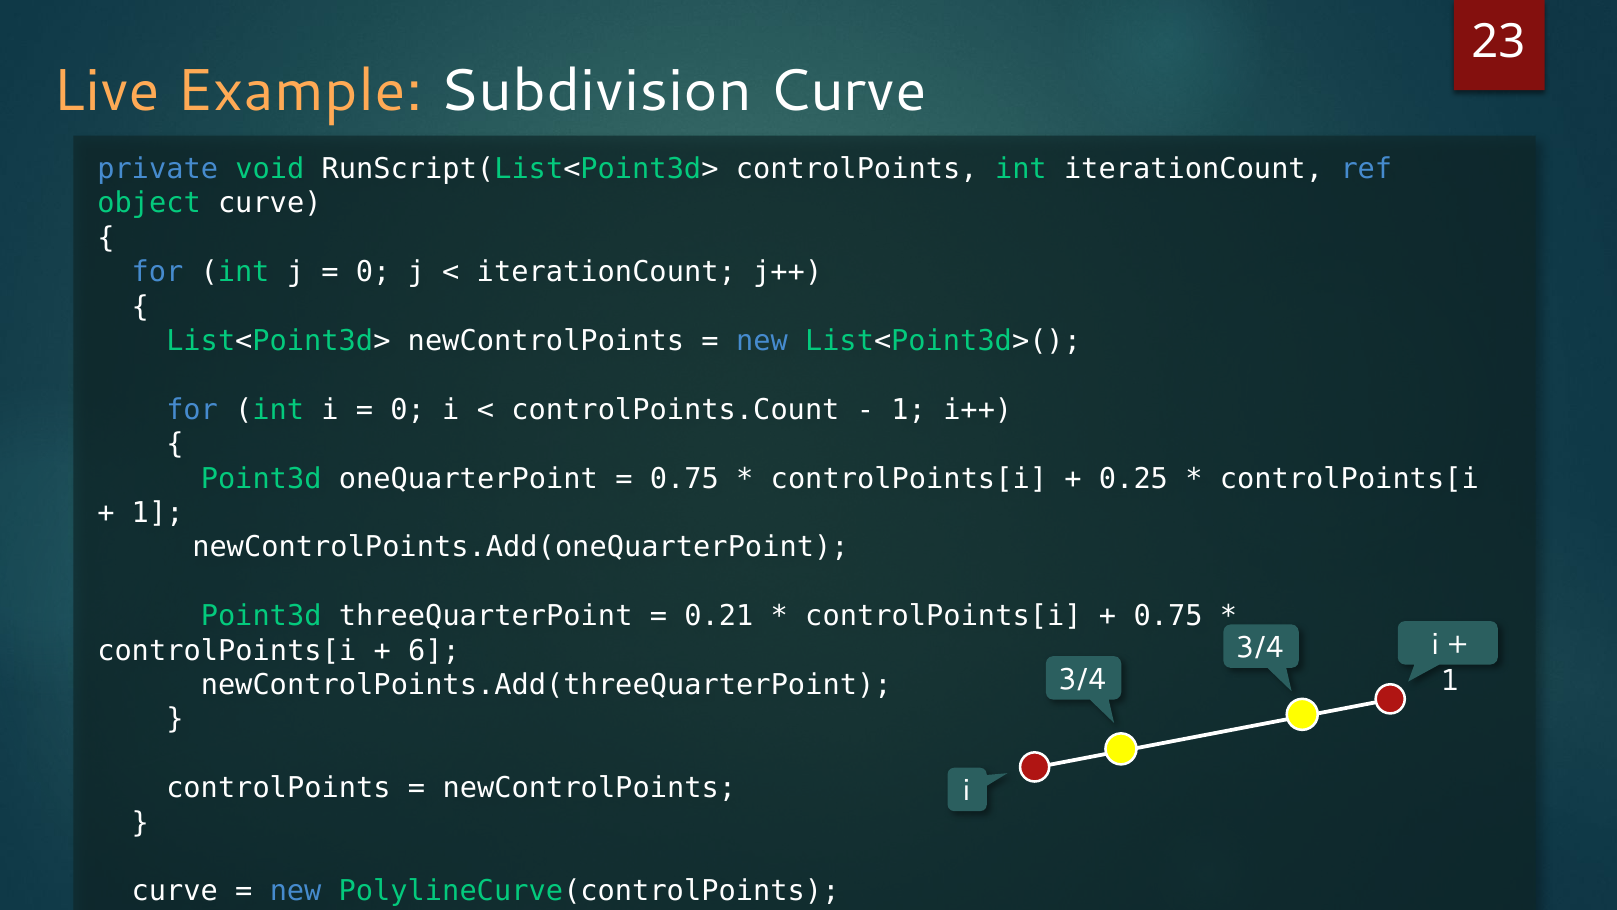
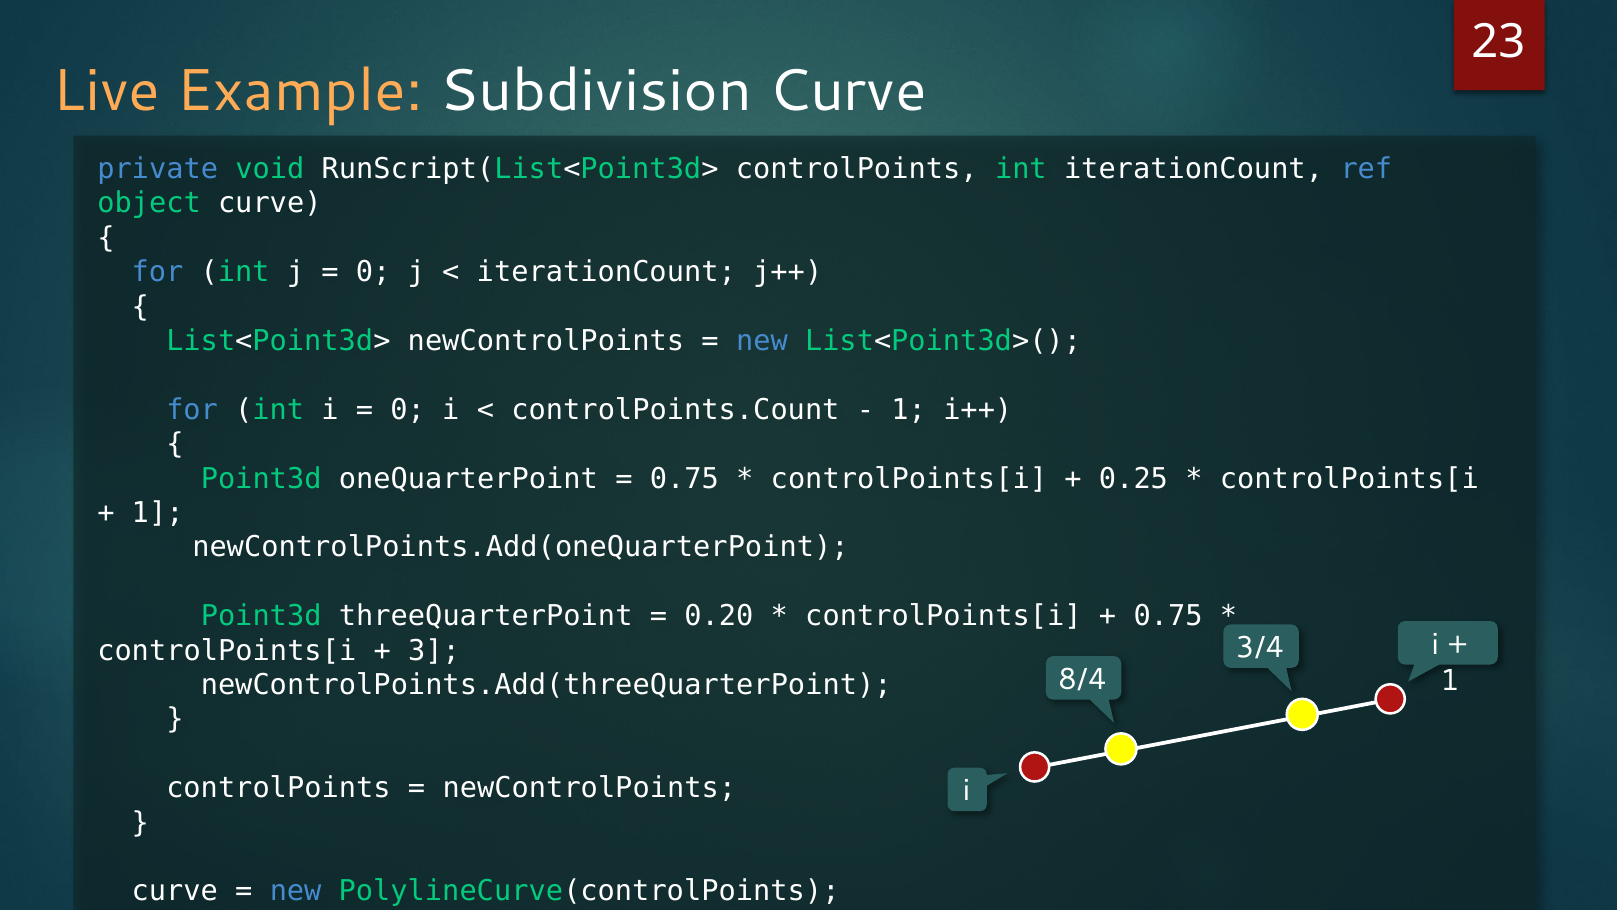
0.21: 0.21 -> 0.20 (719, 616)
6: 6 -> 3 (434, 650)
3/4: 3/4 -> 8/4 (1082, 679)
